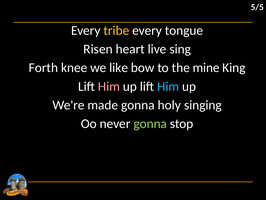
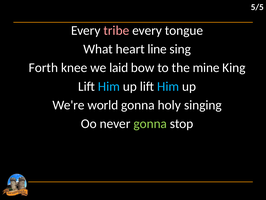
tribe colour: yellow -> pink (116, 30)
Risen: Risen -> What (98, 49)
live: live -> line (157, 49)
like: like -> laid (119, 68)
Him colour: pink -> light blue (109, 86)
made: made -> world (103, 105)
